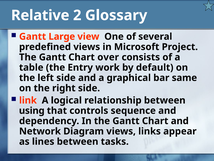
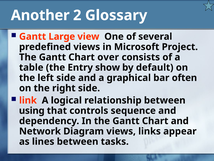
Relative: Relative -> Another (40, 15)
work: work -> show (108, 67)
same: same -> often (184, 78)
